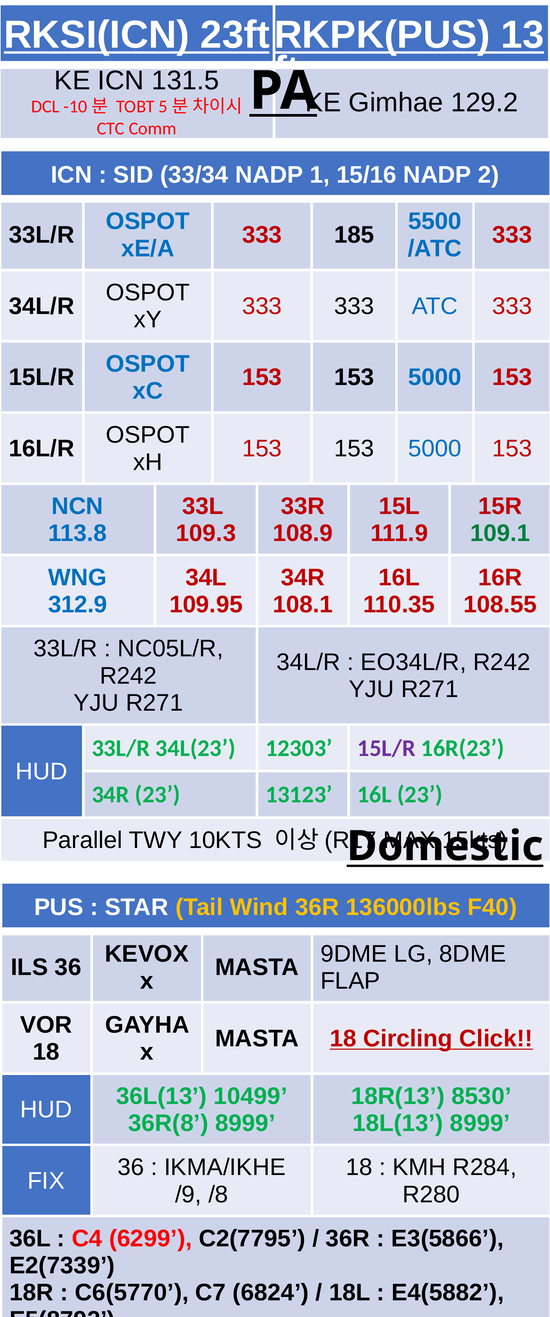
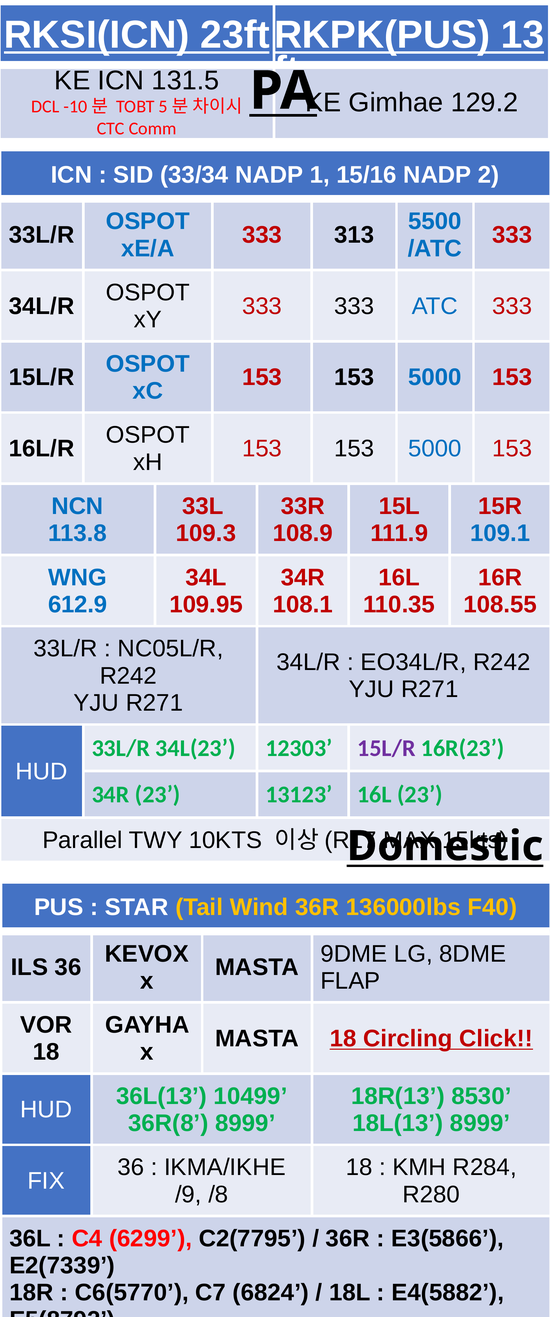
185: 185 -> 313 (354, 235)
109.1 colour: green -> blue (500, 533)
312.9: 312.9 -> 612.9 (78, 604)
